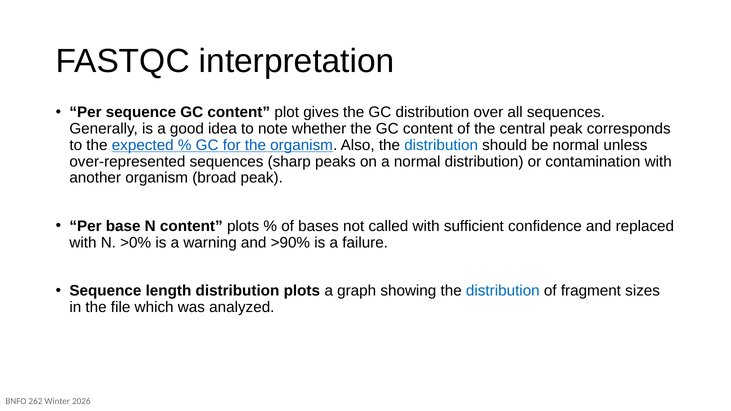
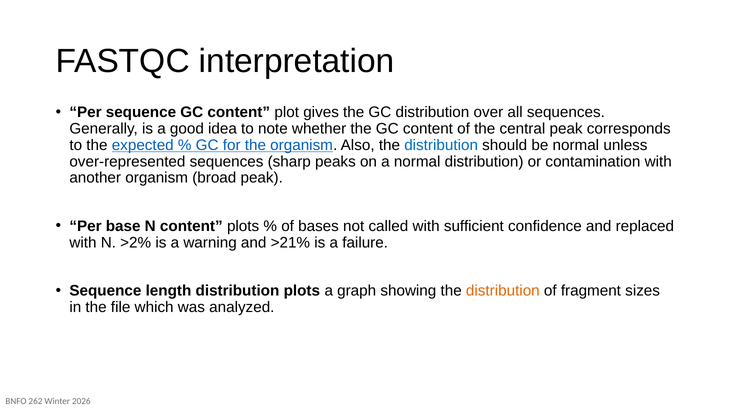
>0%: >0% -> >2% (136, 243)
>90%: >90% -> >21% (290, 243)
distribution colour: blue -> orange (503, 291)
